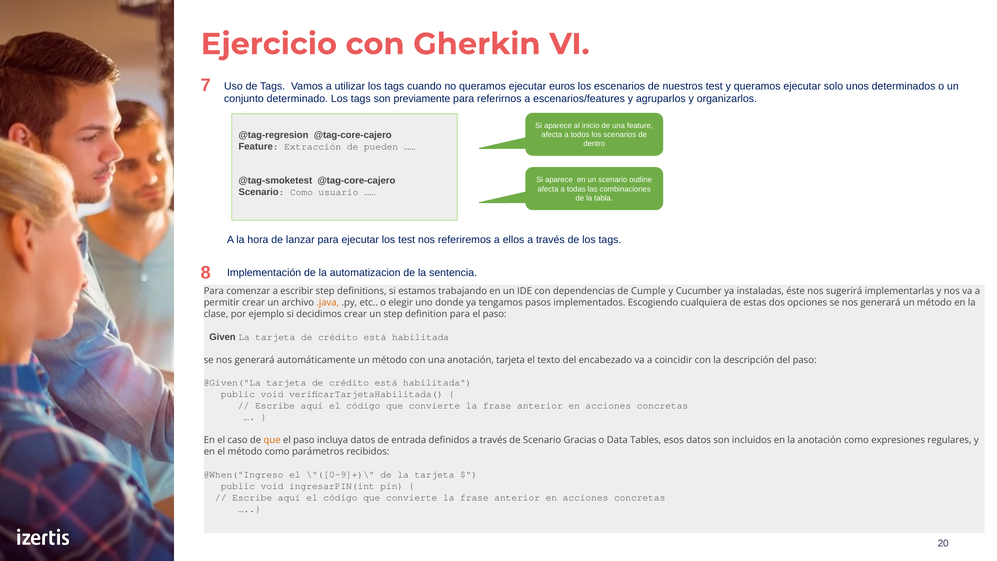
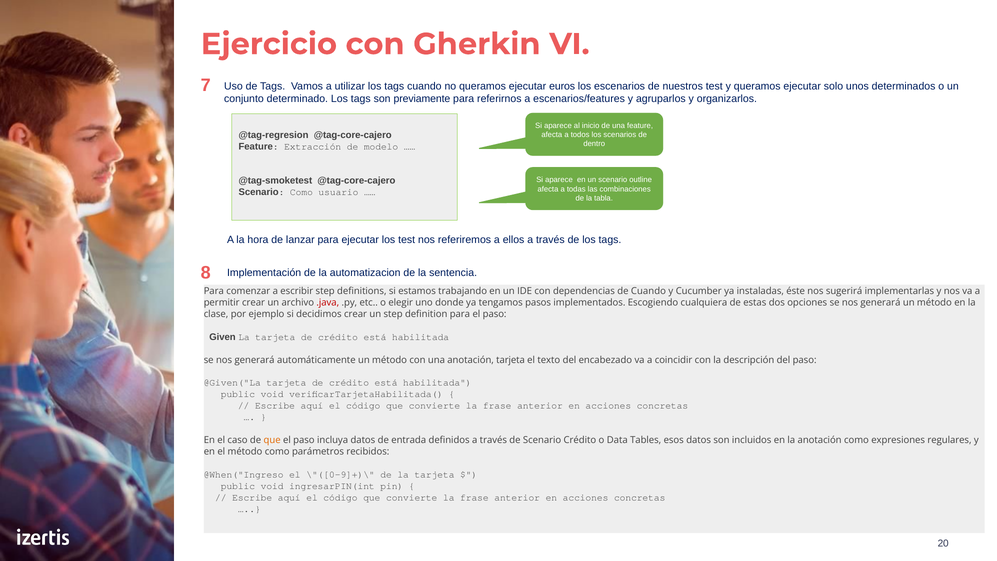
pueden: pueden -> modelo (381, 146)
de Cumple: Cumple -> Cuando (648, 291)
.java colour: orange -> red (328, 302)
Scenario Gracias: Gracias -> Crédito (580, 440)
